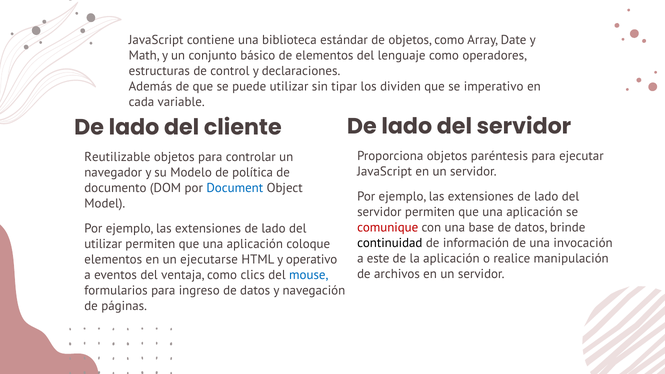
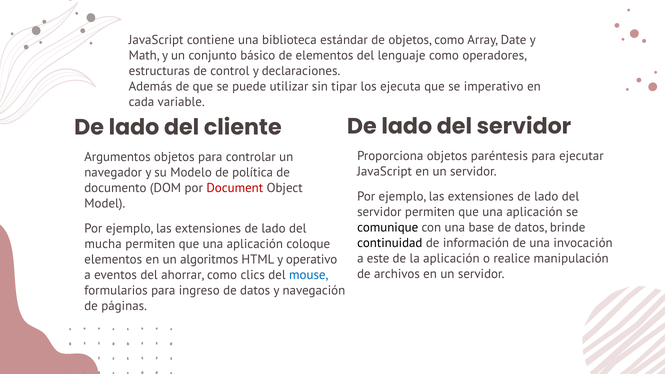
dividen: dividen -> ejecuta (400, 86)
Reutilizable: Reutilizable -> Argumentos (117, 157)
Document colour: blue -> red (235, 188)
comunique colour: red -> black (388, 227)
utilizar: utilizar -> mucha (103, 244)
ejecutarse: ejecutarse -> algoritmos (209, 260)
ventaja: ventaja -> ahorrar (183, 275)
